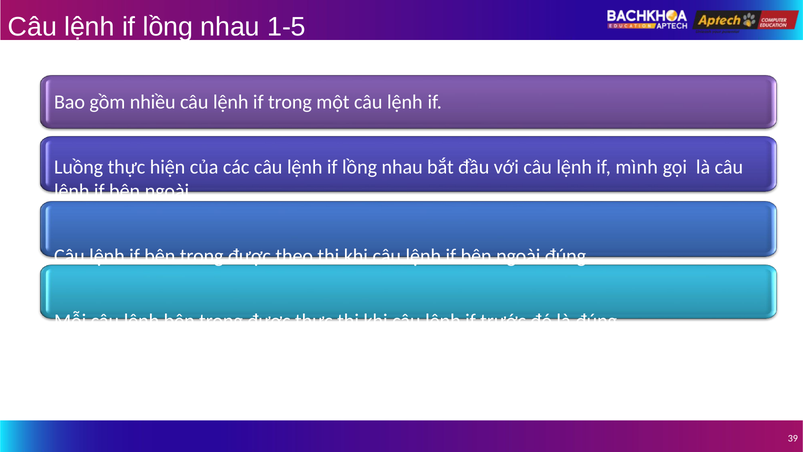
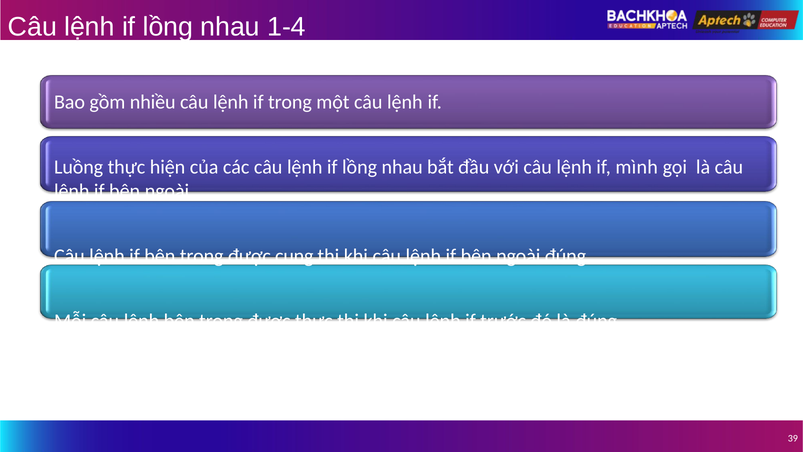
1-5: 1-5 -> 1-4 (286, 27)
theo: theo -> cung (294, 256)
